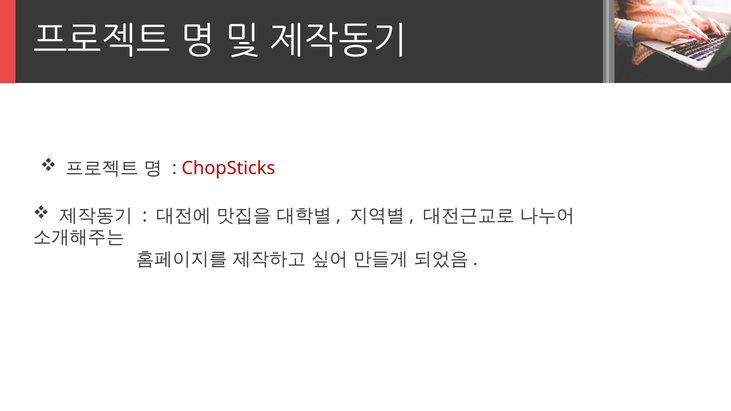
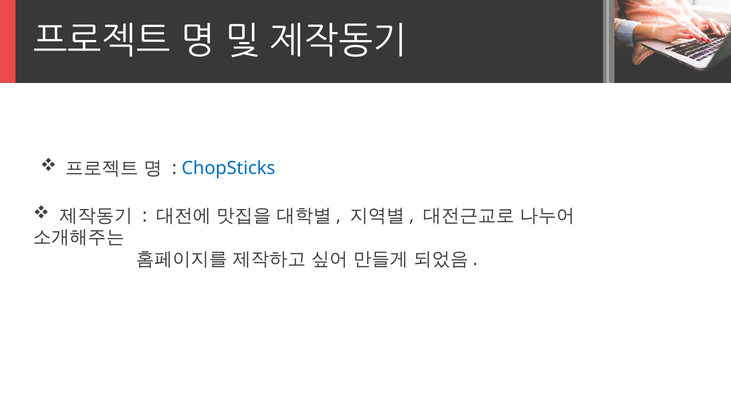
ChopSticks colour: red -> blue (228, 168)
